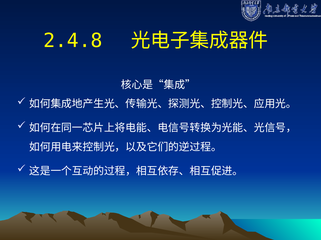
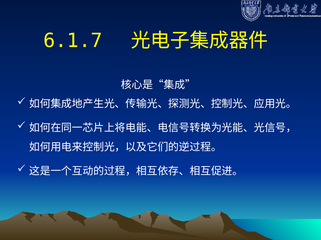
2.4.8: 2.4.8 -> 6.1.7 (73, 41)
